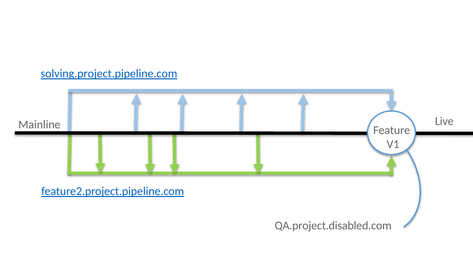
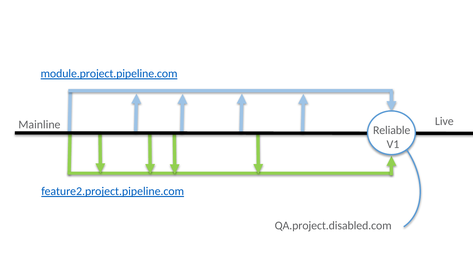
solving.project.pipeline.com: solving.project.pipeline.com -> module.project.pipeline.com (109, 74)
Feature: Feature -> Reliable (392, 130)
